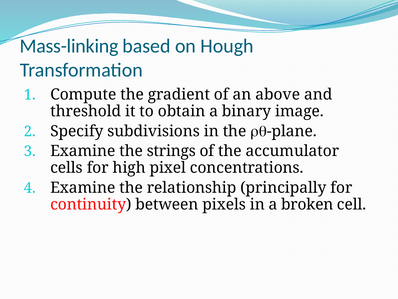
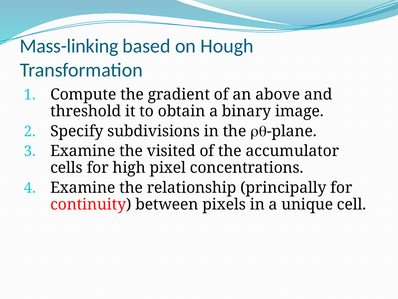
strings: strings -> visited (171, 151)
broken: broken -> unique (307, 204)
